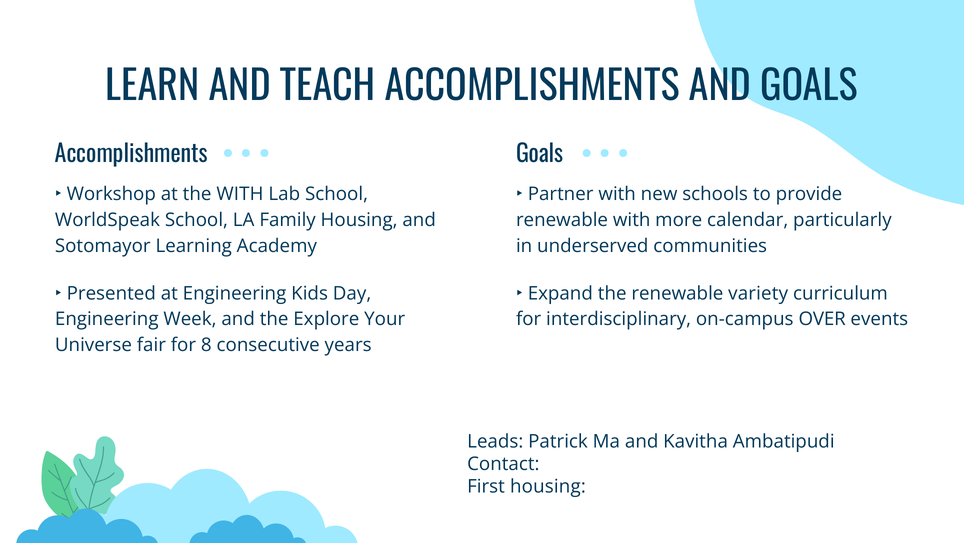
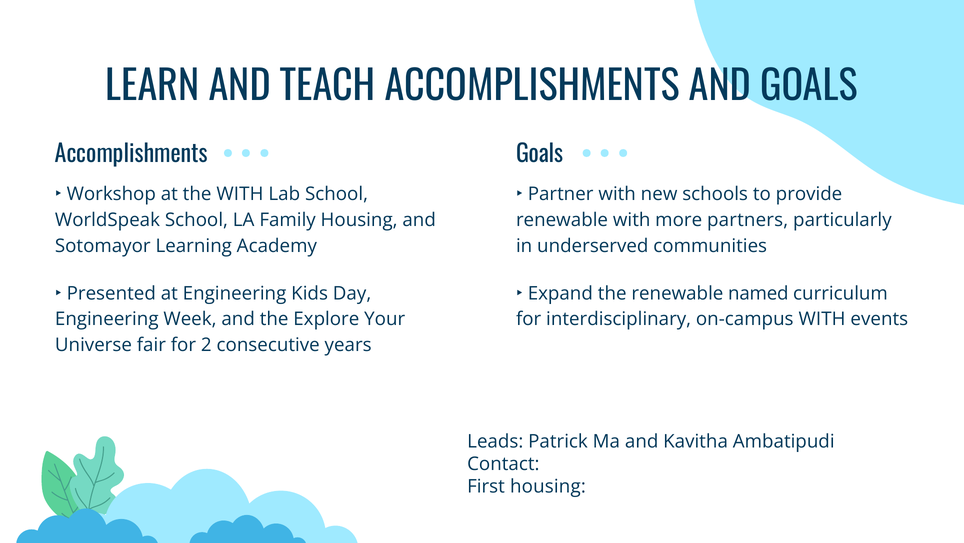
calendar: calendar -> partners (748, 220)
variety: variety -> named (758, 293)
on-campus OVER: OVER -> WITH (822, 319)
8: 8 -> 2 (206, 345)
